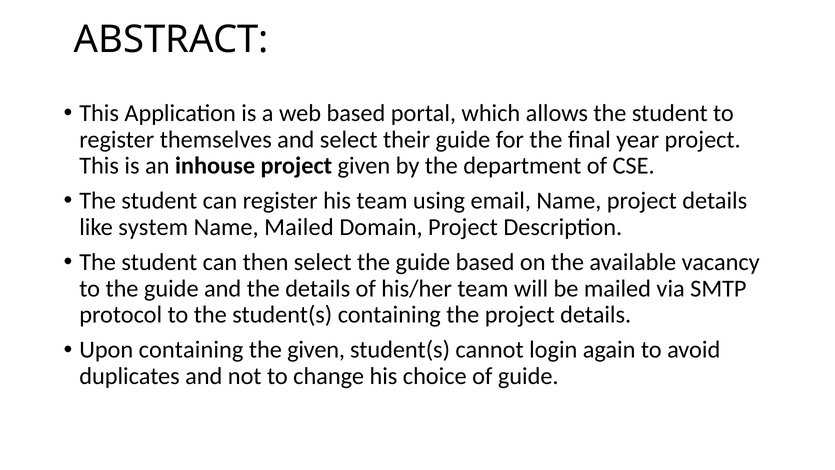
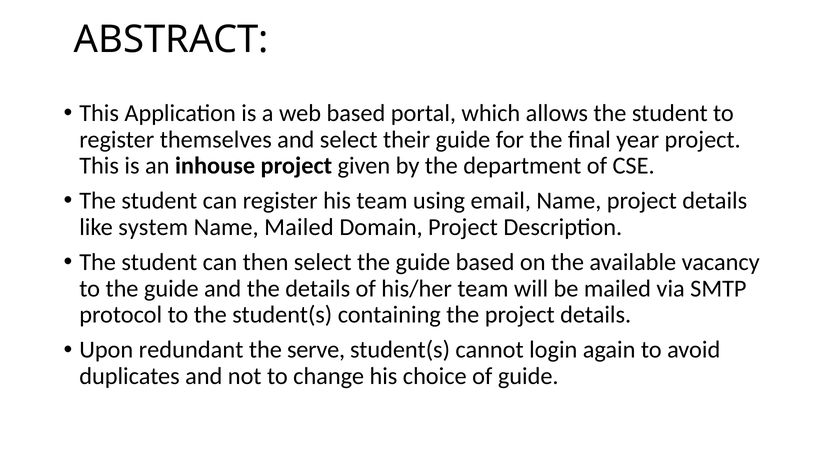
Upon containing: containing -> redundant (191, 350)
the given: given -> serve (316, 350)
